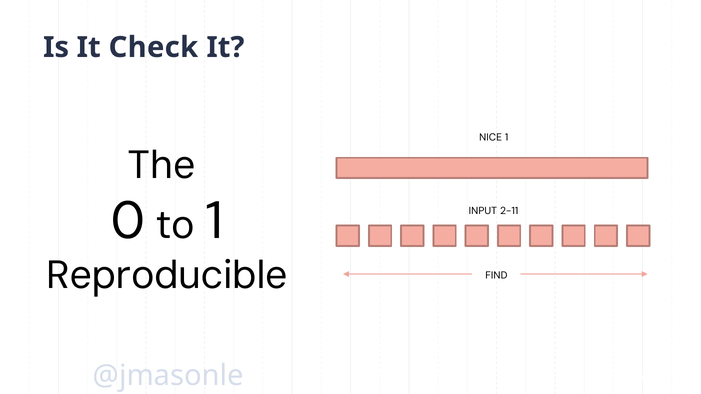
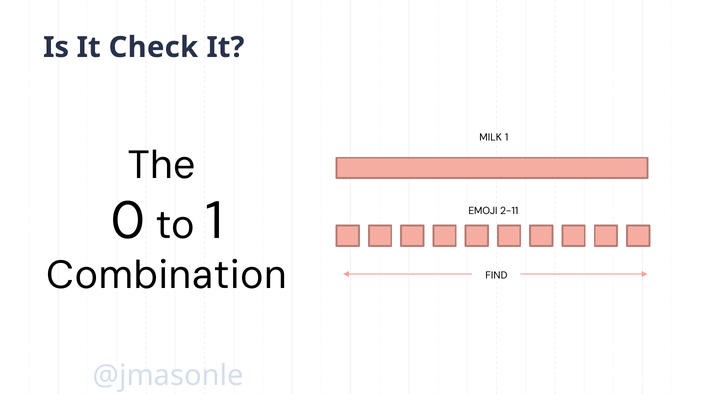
NICE: NICE -> MILK (491, 138)
INPUT: INPUT -> EMOJI (483, 211)
Reproducible: Reproducible -> Combination (167, 276)
